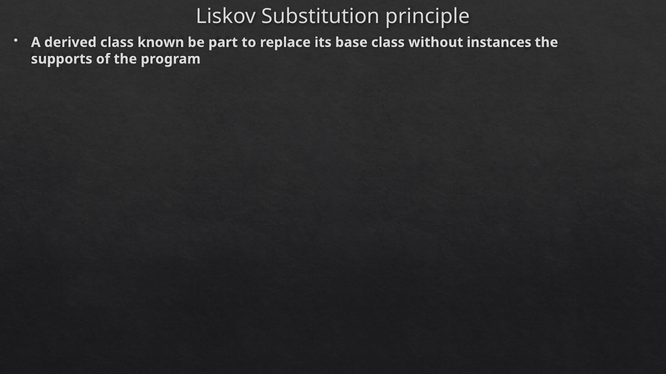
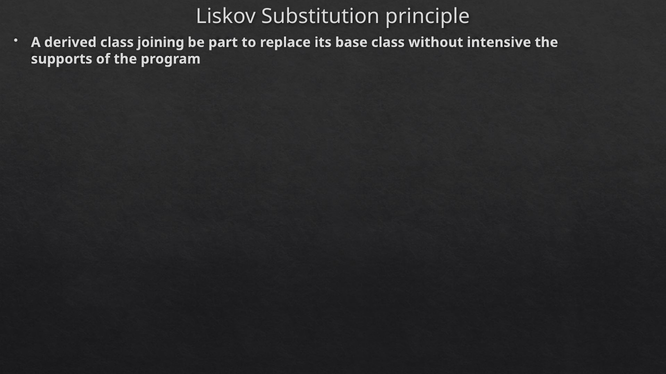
known: known -> joining (161, 42)
instances: instances -> intensive (499, 42)
